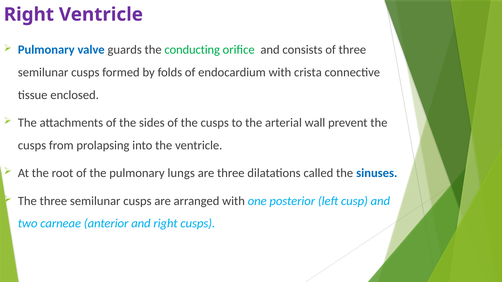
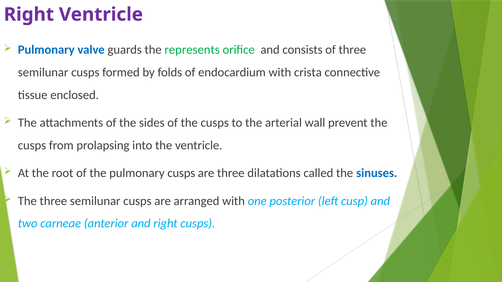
conducting: conducting -> represents (192, 50)
pulmonary lungs: lungs -> cusps (181, 173)
